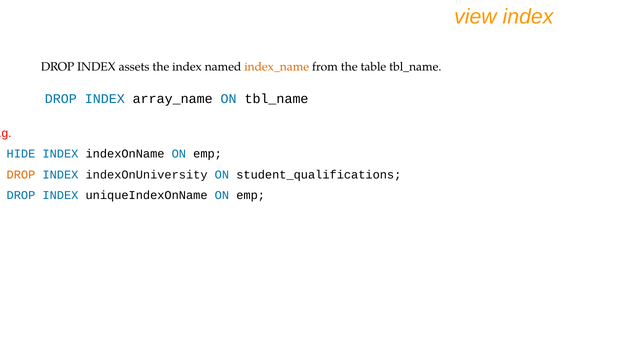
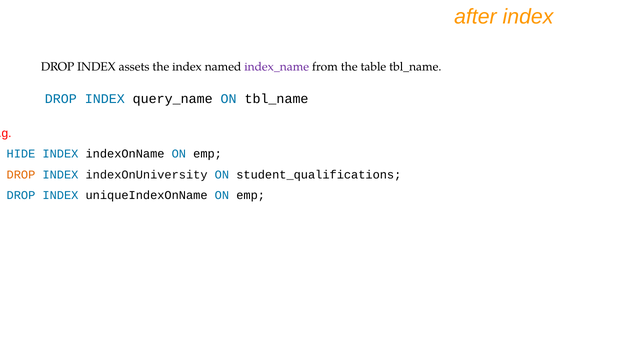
view: view -> after (475, 17)
index_name colour: orange -> purple (277, 67)
array_name: array_name -> query_name (173, 99)
